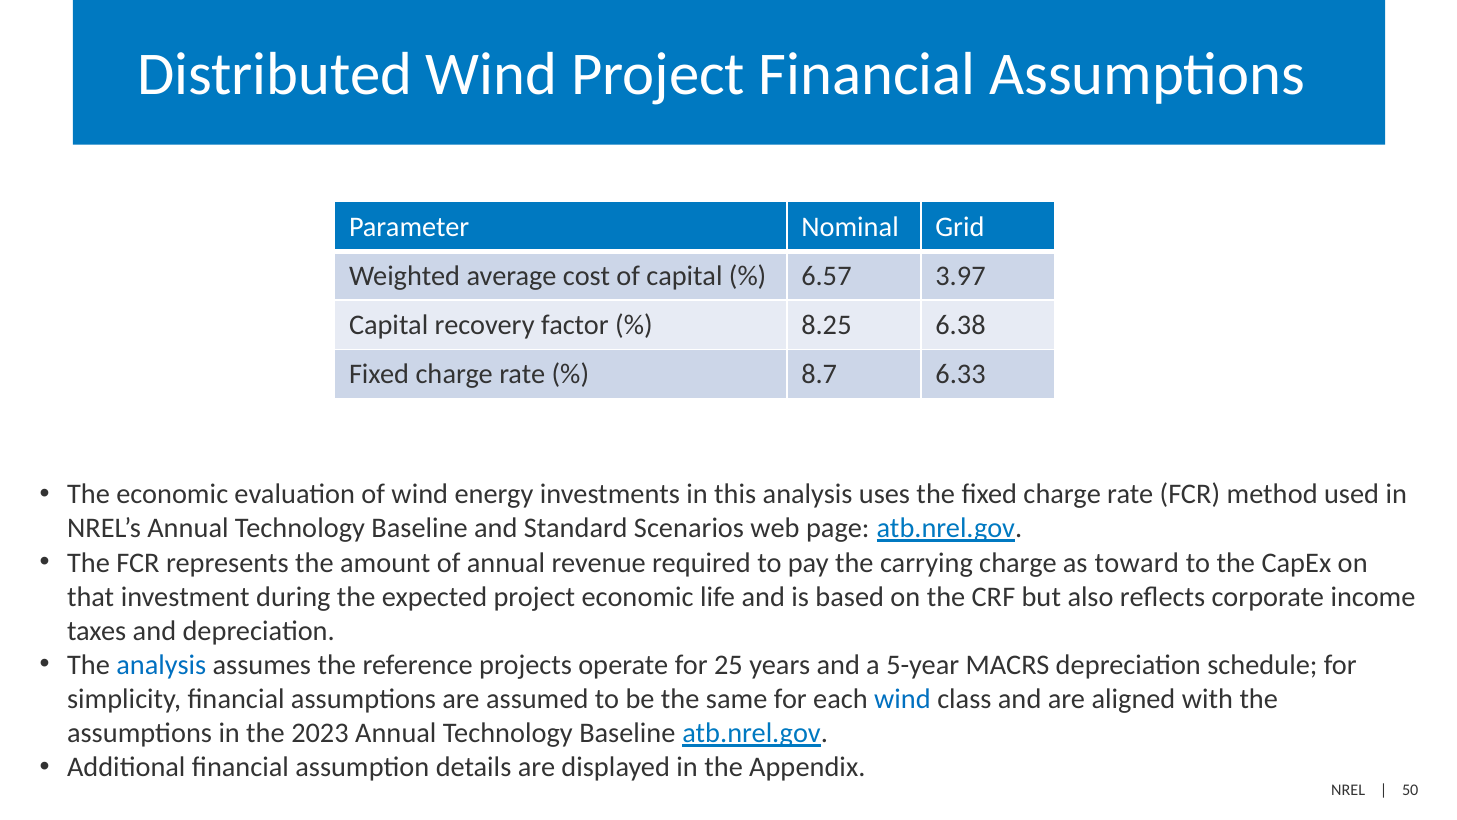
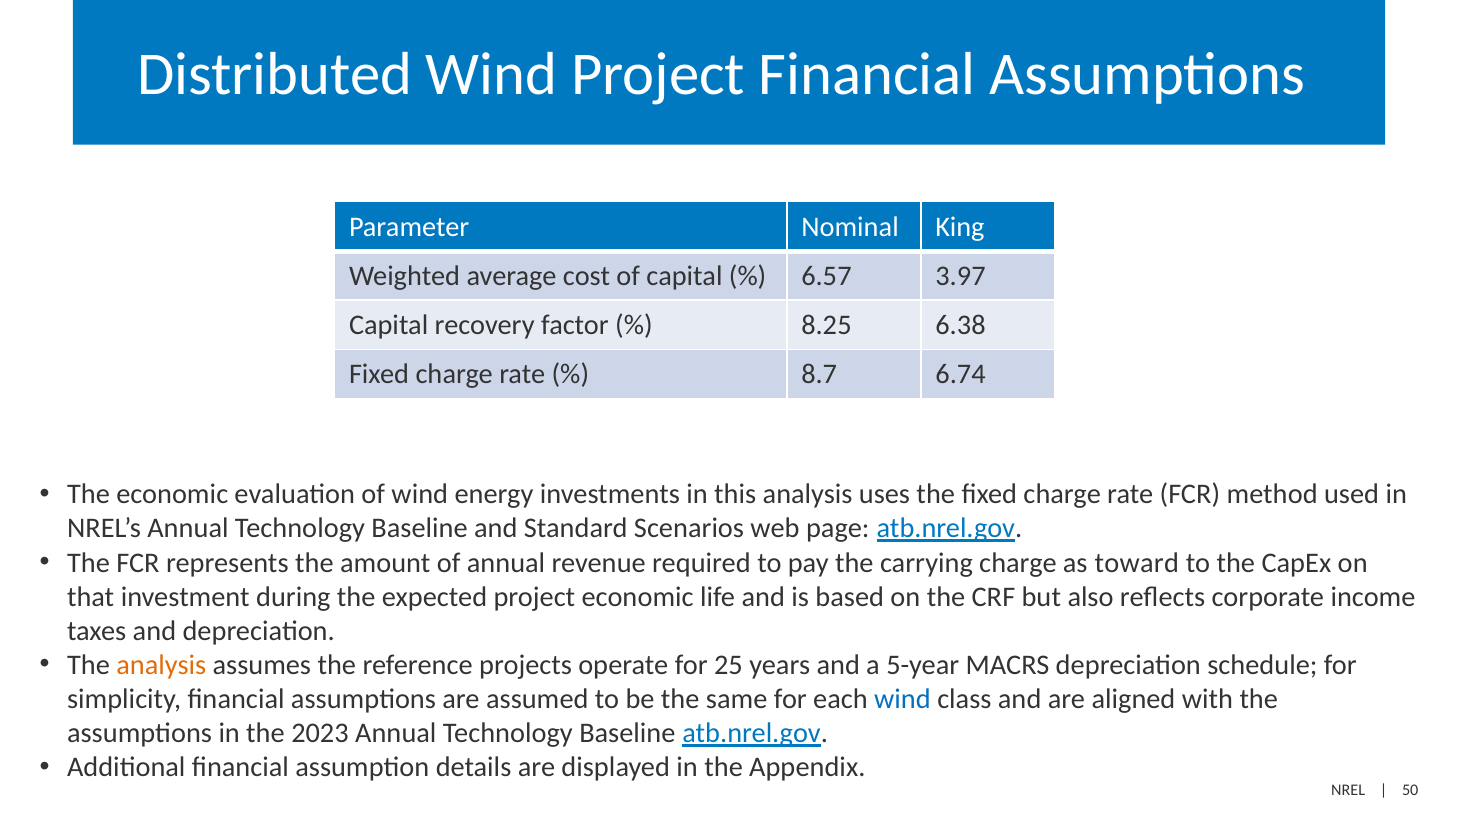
Grid: Grid -> King (960, 227)
6.33: 6.33 -> 6.74 (961, 374)
analysis colour: blue -> orange (161, 665)
